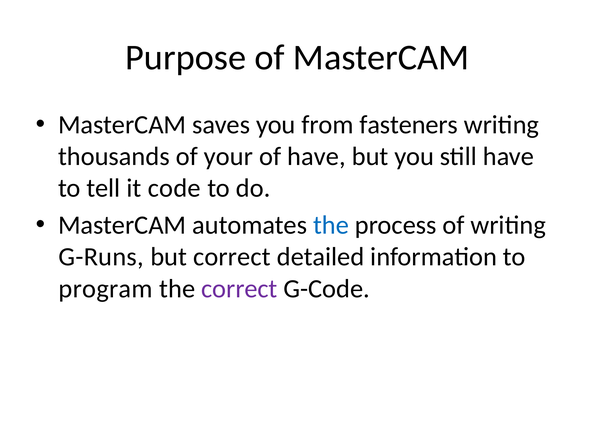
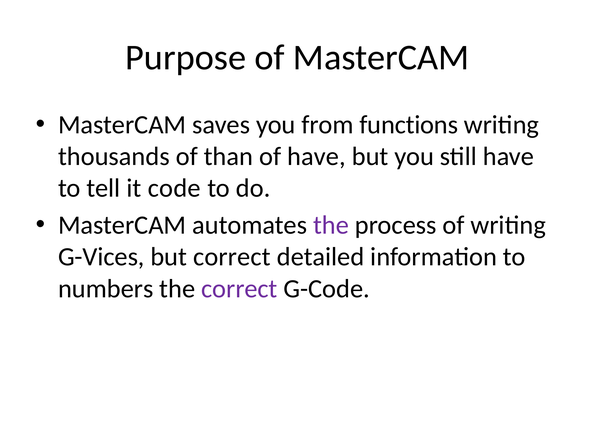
fasteners: fasteners -> functions (409, 125)
your: your -> than (228, 157)
the colour: blue -> purple (331, 225)
G-Runs: G-Runs -> G-Vices (101, 257)
program: program -> numbers (106, 289)
